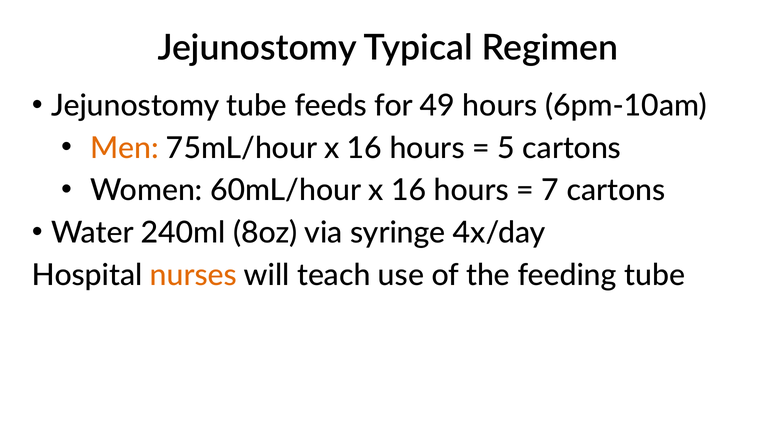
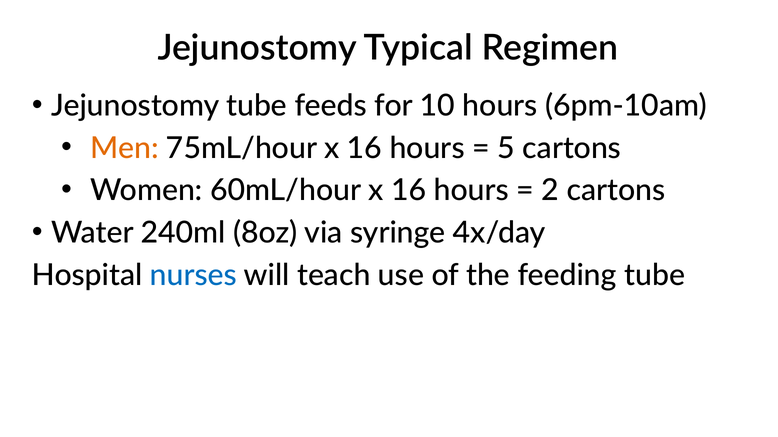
49: 49 -> 10 (437, 106)
7: 7 -> 2 (550, 191)
nurses colour: orange -> blue (194, 275)
